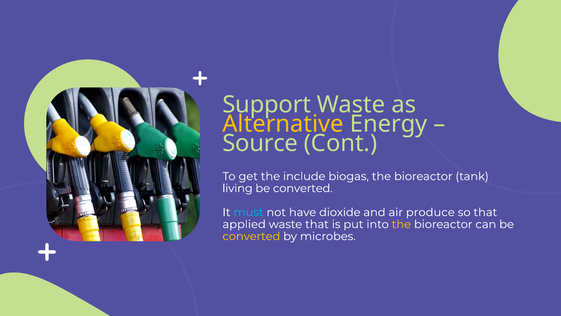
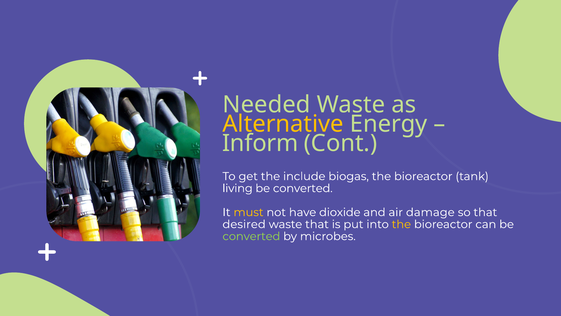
Support: Support -> Needed (267, 105)
Source: Source -> Inform (260, 143)
must colour: light blue -> yellow (249, 212)
produce: produce -> damage (430, 212)
applied: applied -> desired (244, 224)
converted colour: yellow -> light green (251, 236)
